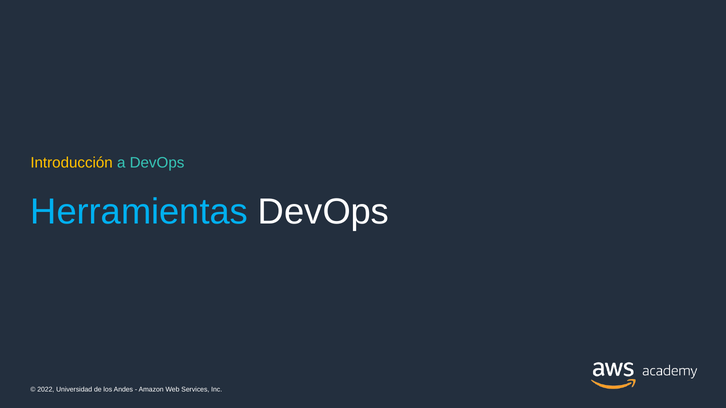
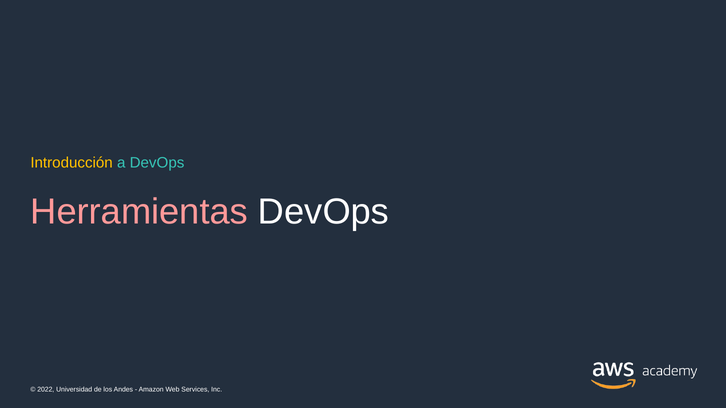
Herramientas colour: light blue -> pink (139, 212)
